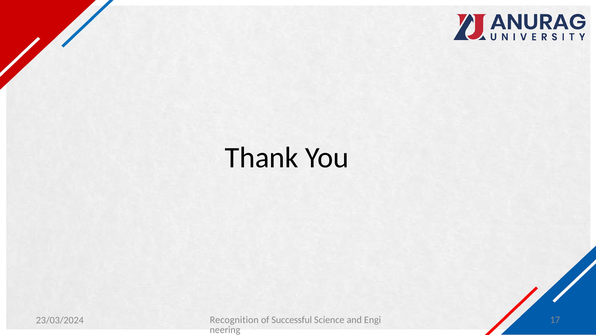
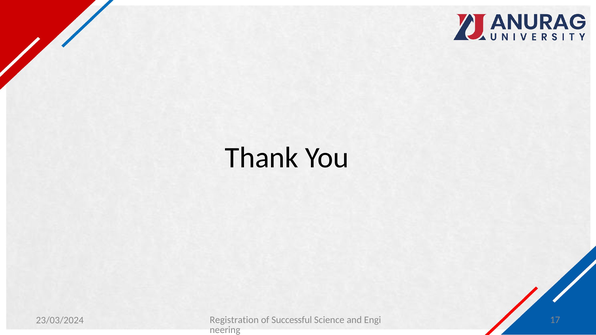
Recognition: Recognition -> Registration (234, 320)
